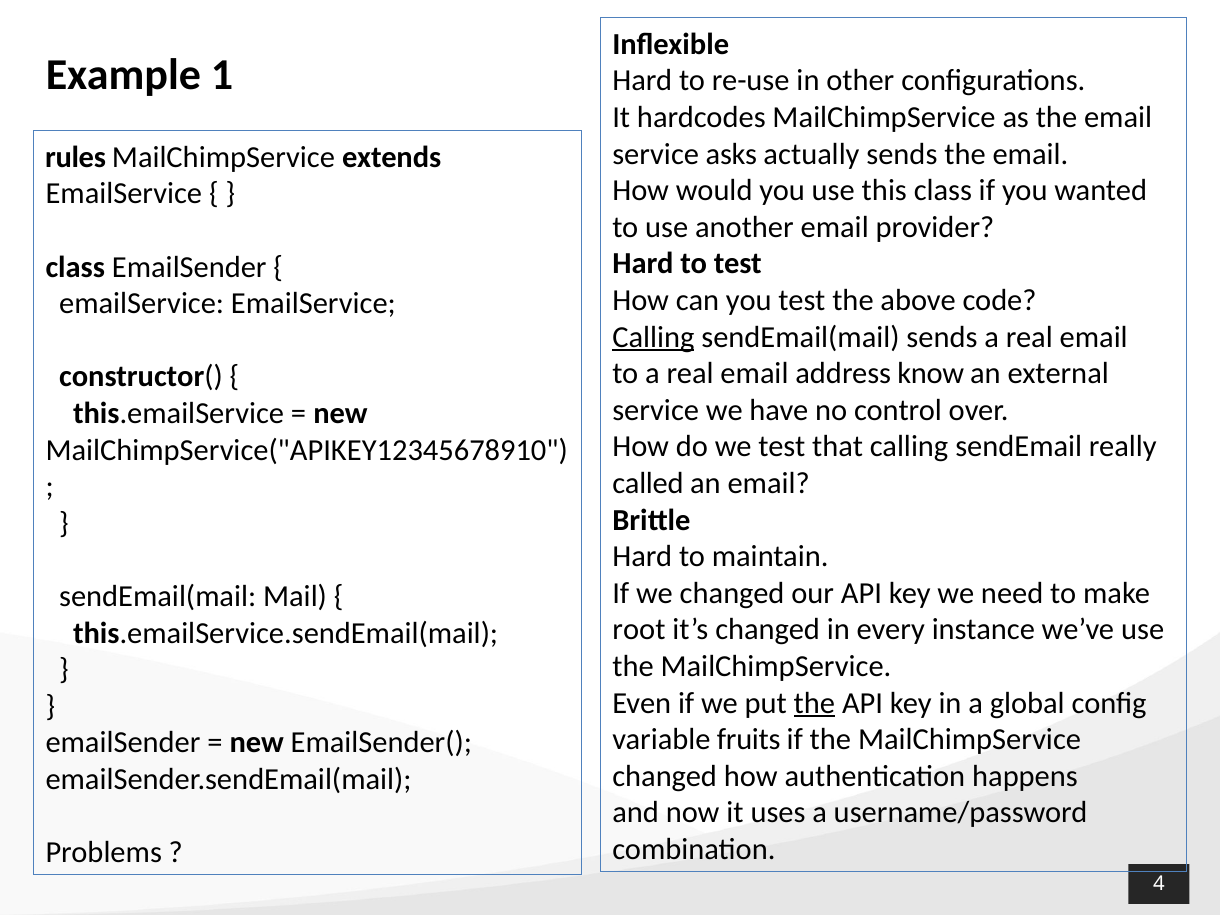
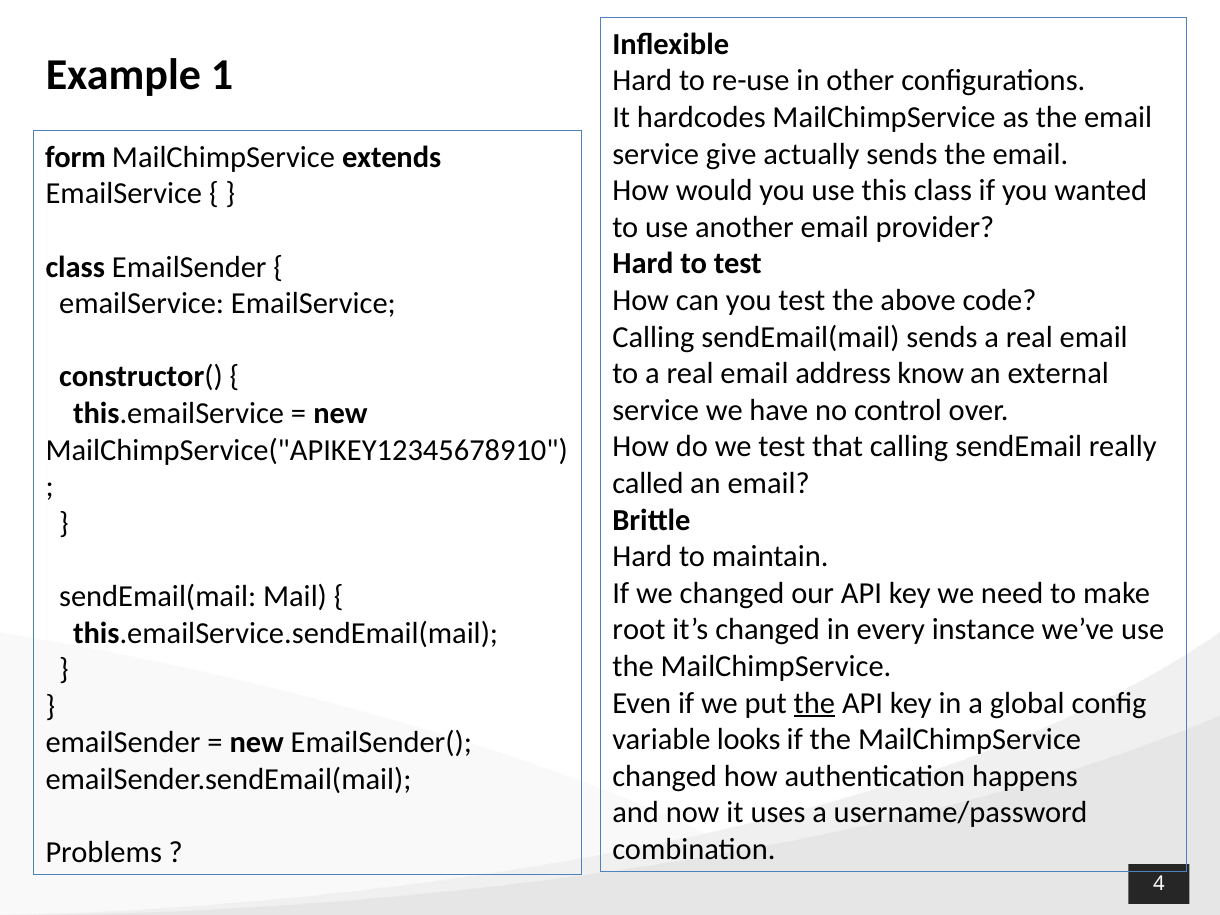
asks: asks -> give (731, 154)
rules: rules -> form (75, 157)
Calling underline: present -> none (653, 337)
fruits: fruits -> looks (749, 740)
